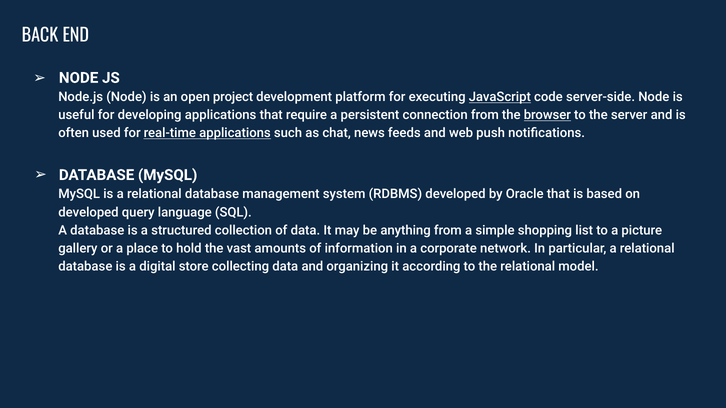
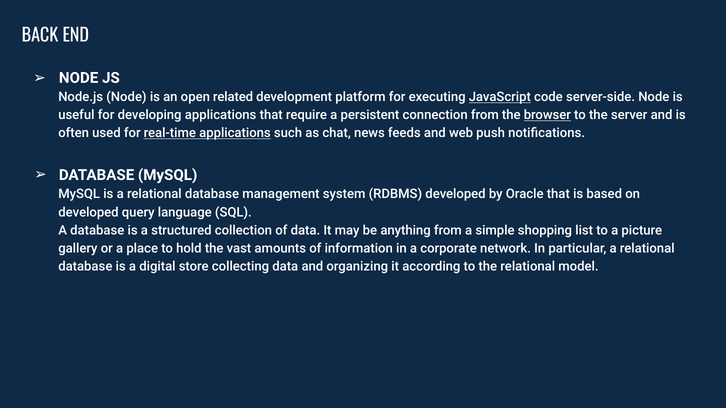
project: project -> related (233, 97)
